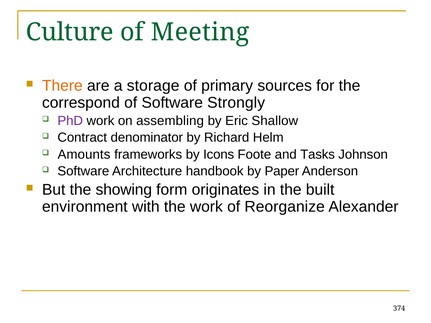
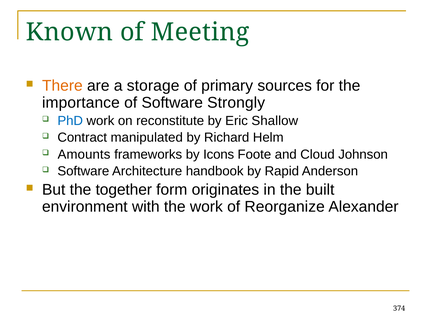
Culture: Culture -> Known (70, 32)
correspond: correspond -> importance (81, 103)
PhD colour: purple -> blue (70, 121)
assembling: assembling -> reconstitute (170, 121)
denominator: denominator -> manipulated (147, 138)
Tasks: Tasks -> Cloud (317, 155)
Paper: Paper -> Rapid (282, 171)
showing: showing -> together (124, 190)
